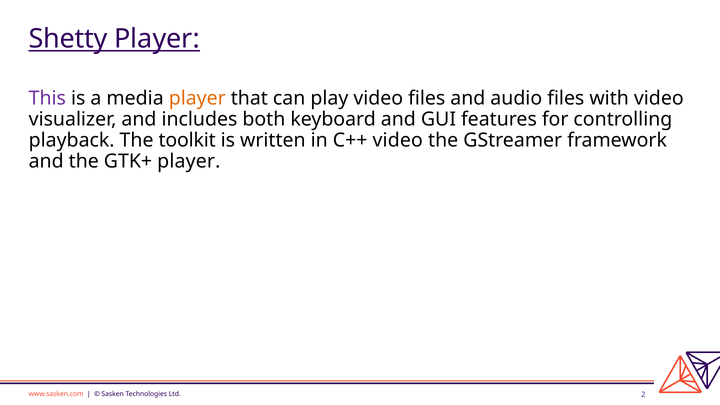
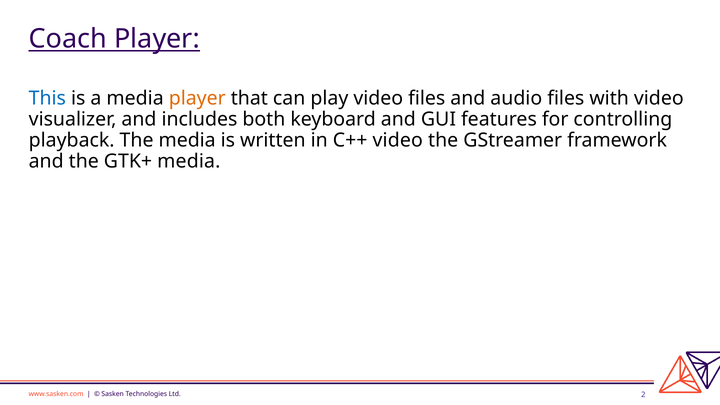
Shetty: Shetty -> Coach (68, 39)
This colour: purple -> blue (47, 98)
The toolkit: toolkit -> media (187, 140)
GTK+ player: player -> media (189, 161)
